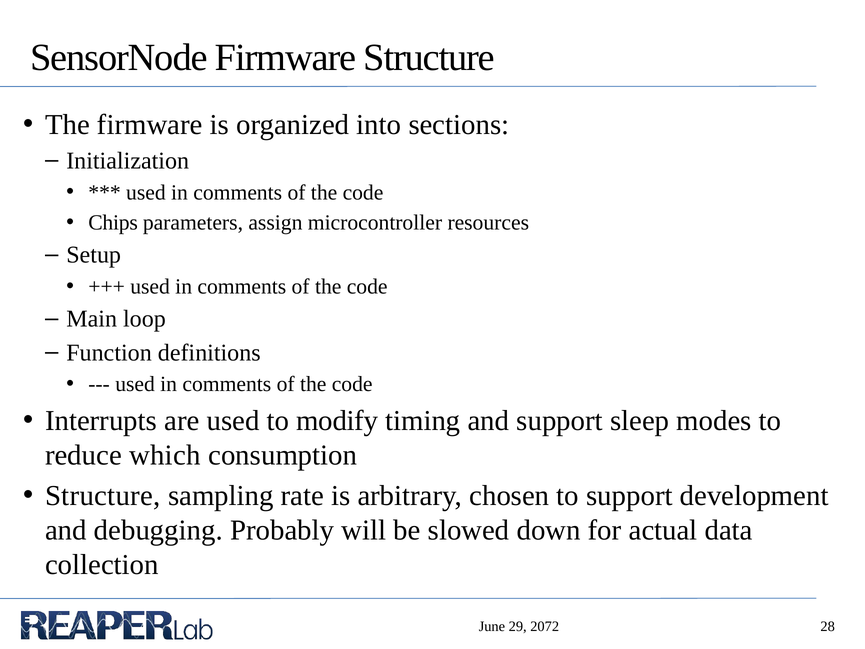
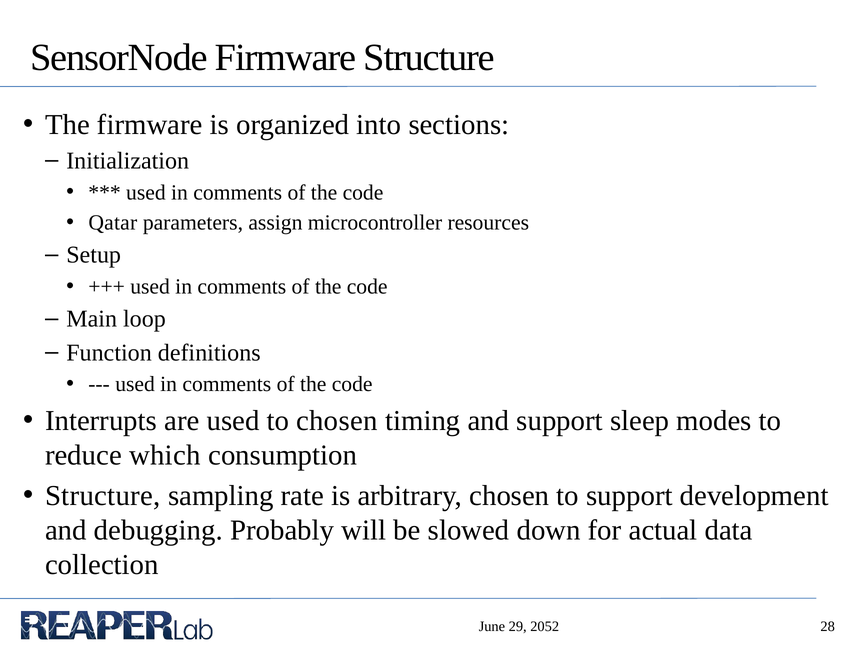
Chips: Chips -> Qatar (113, 223)
to modify: modify -> chosen (337, 421)
2072: 2072 -> 2052 (545, 626)
